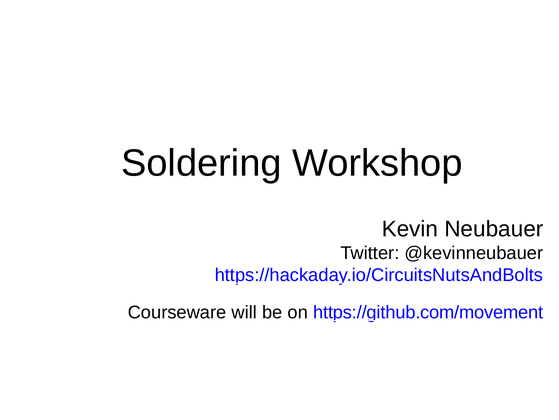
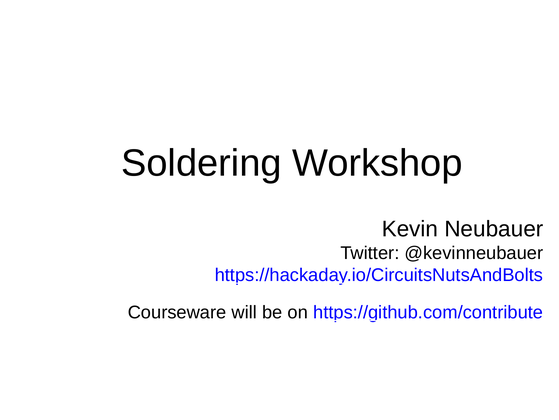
https://github.com/movement: https://github.com/movement -> https://github.com/contribute (428, 312)
